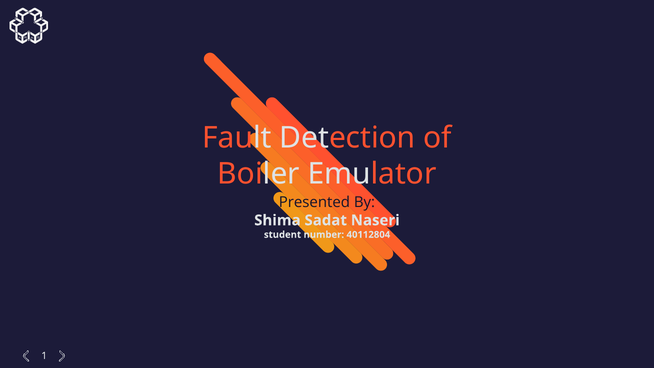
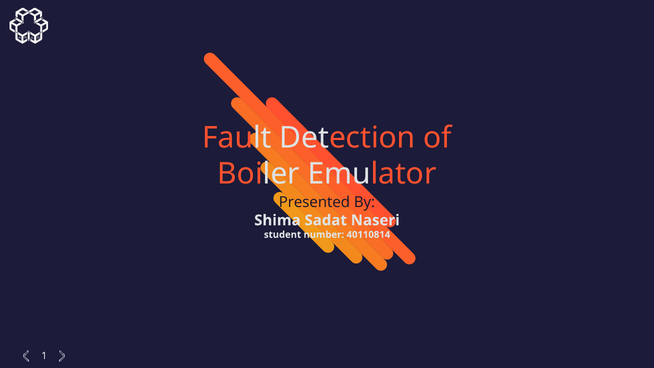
40112804: 40112804 -> 40110814 (368, 235)
